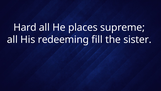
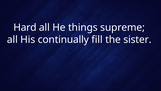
places: places -> things (83, 27)
redeeming: redeeming -> continually (63, 39)
